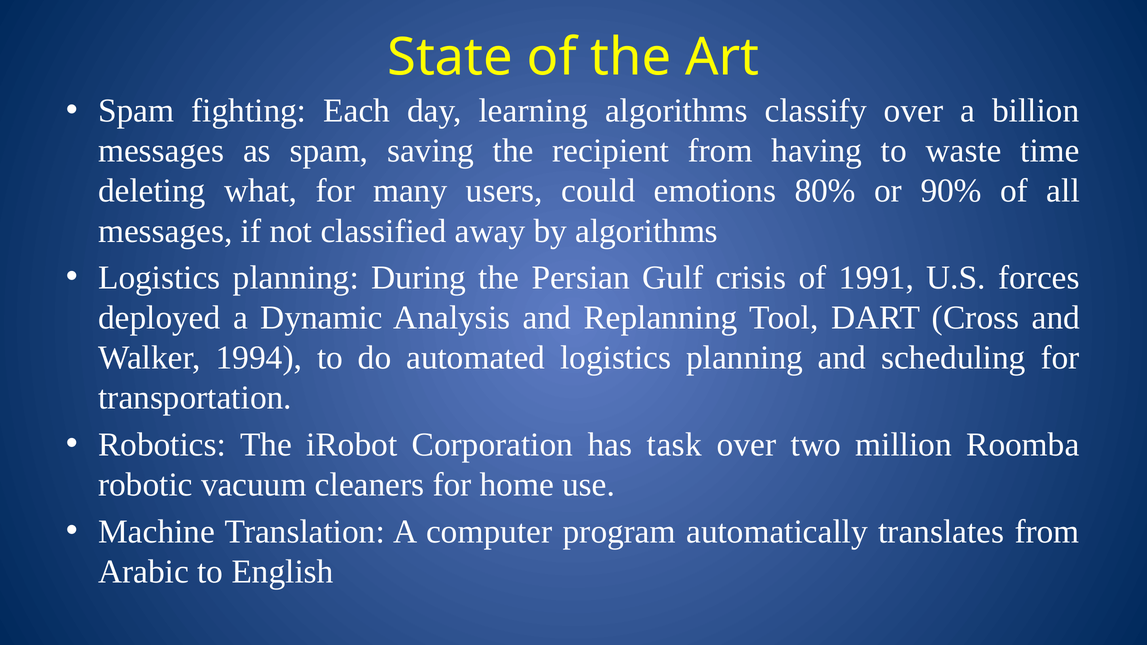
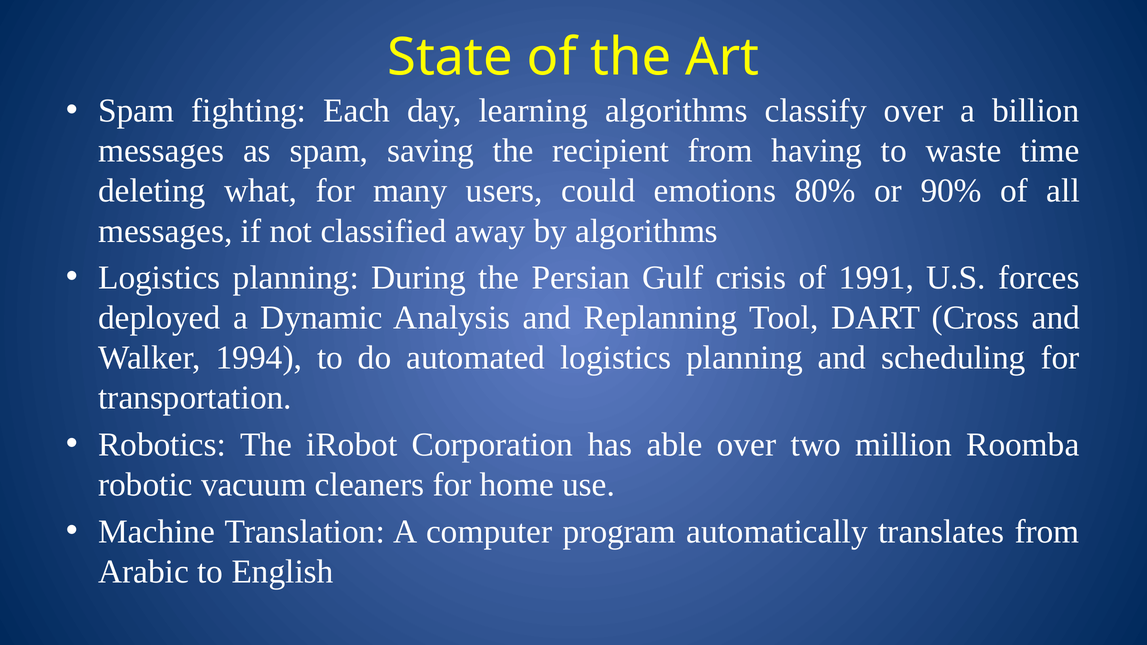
task: task -> able (675, 445)
